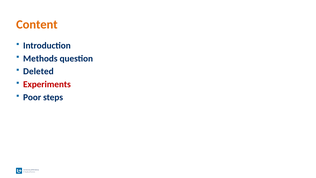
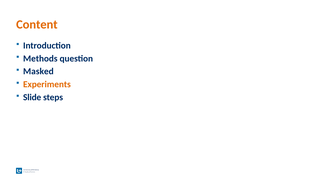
Deleted: Deleted -> Masked (38, 71)
Experiments colour: red -> orange (47, 84)
Poor: Poor -> Slide (32, 97)
